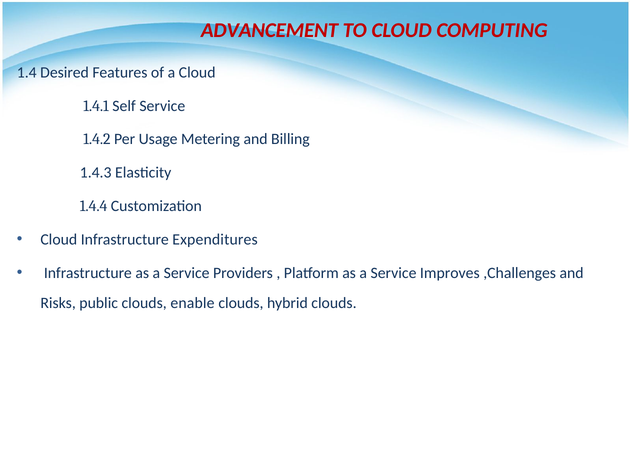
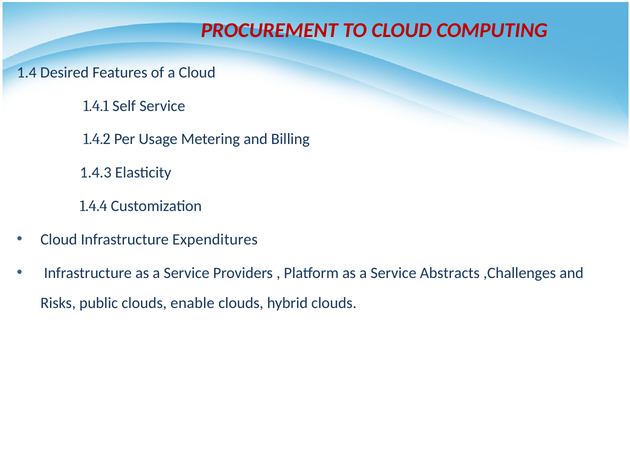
ADVANCEMENT: ADVANCEMENT -> PROCUREMENT (269, 30)
Improves: Improves -> Abstracts (450, 273)
